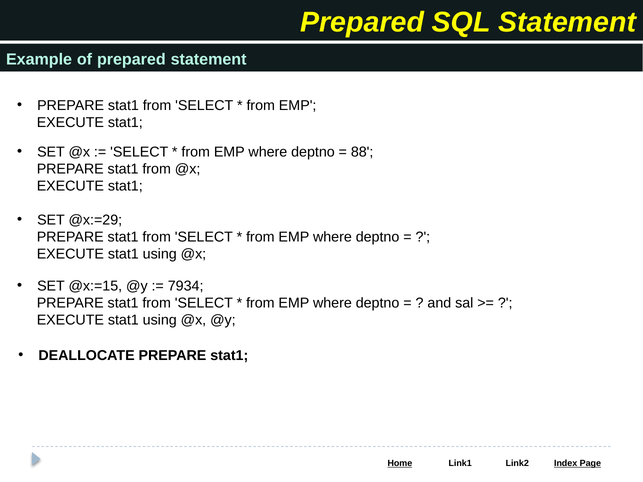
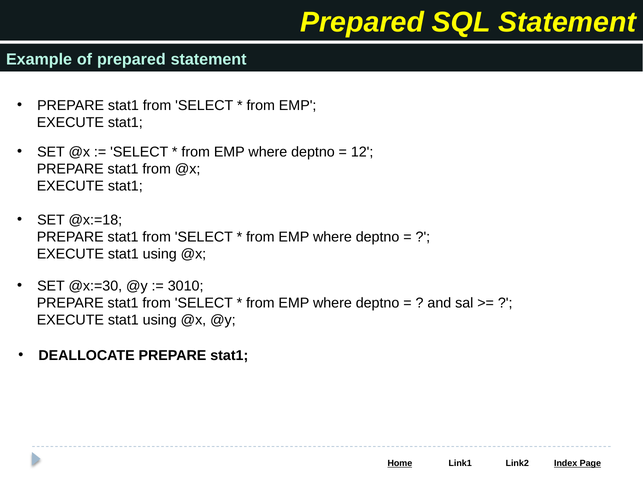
88: 88 -> 12 (362, 152)
@x:=29: @x:=29 -> @x:=18 (95, 220)
@x:=15: @x:=15 -> @x:=30 (95, 286)
7934: 7934 -> 3010 (186, 286)
